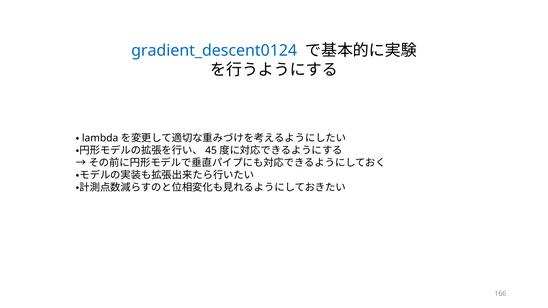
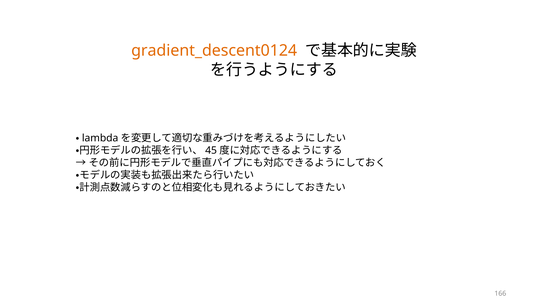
gradient_descent0124 colour: blue -> orange (214, 51)
